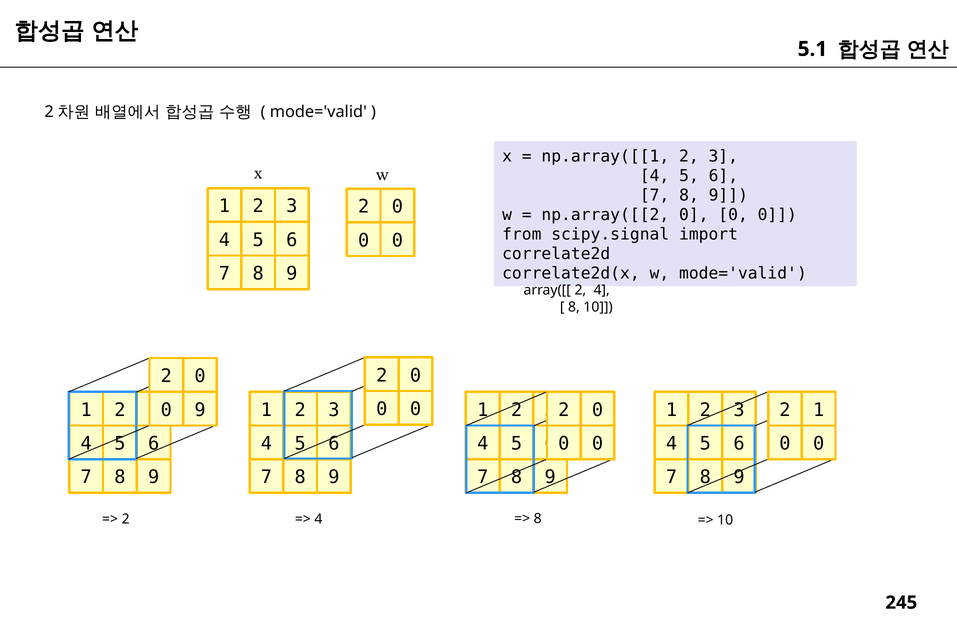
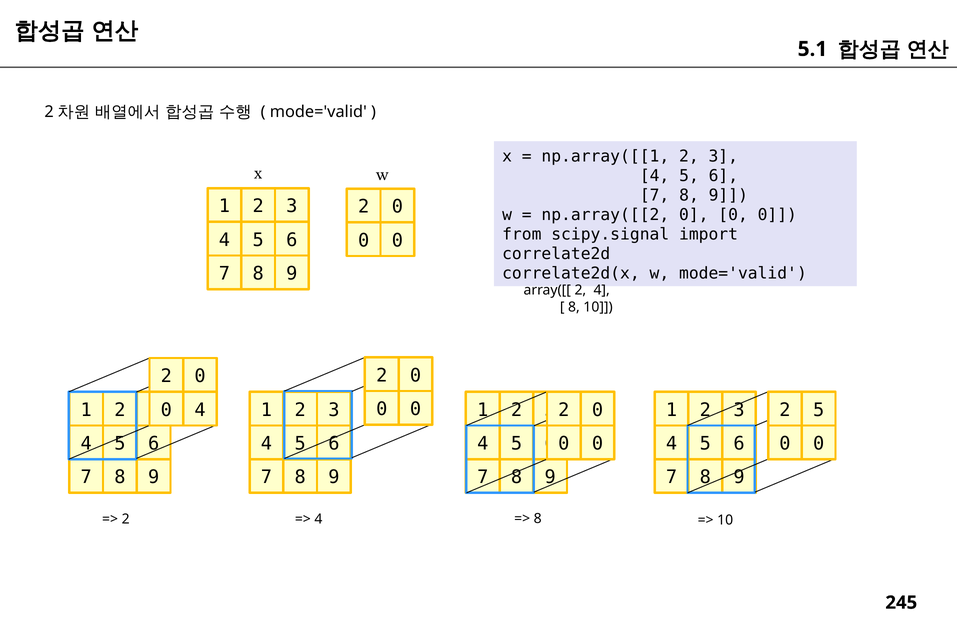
0 9: 9 -> 4 (200, 410)
2 1: 1 -> 5 (819, 410)
